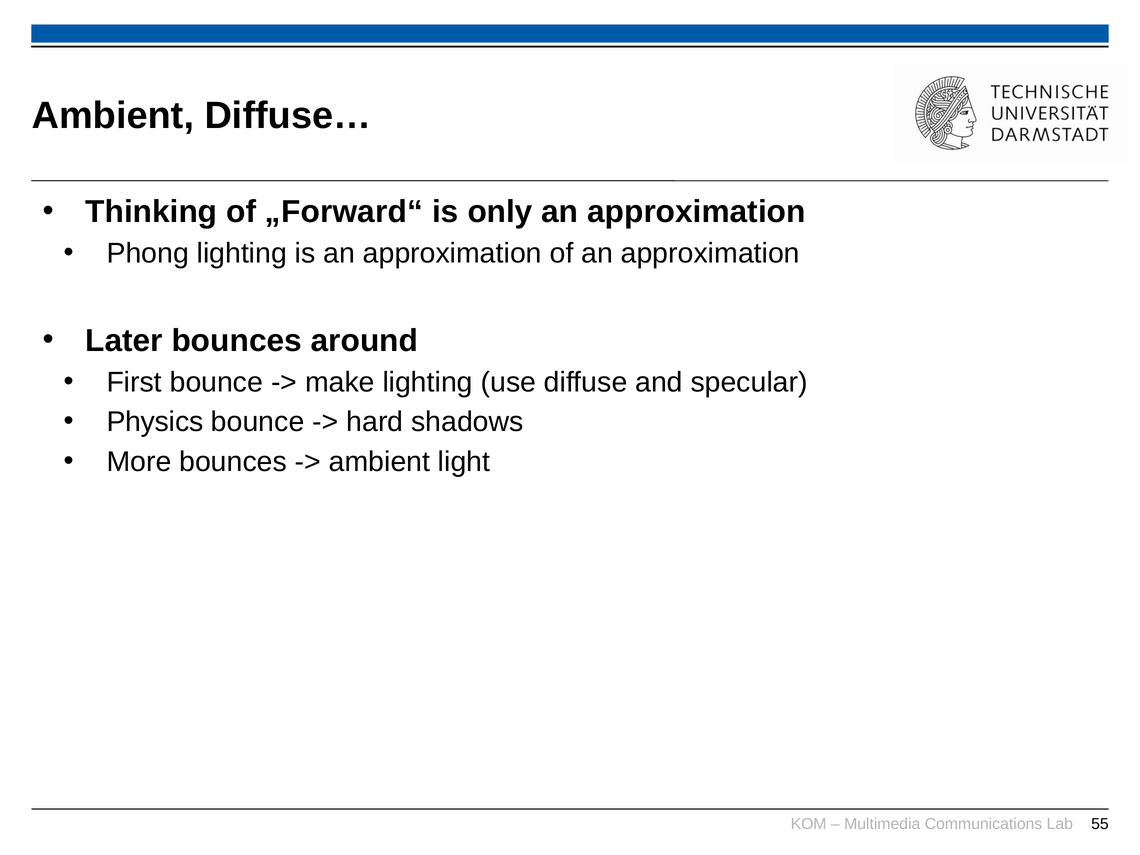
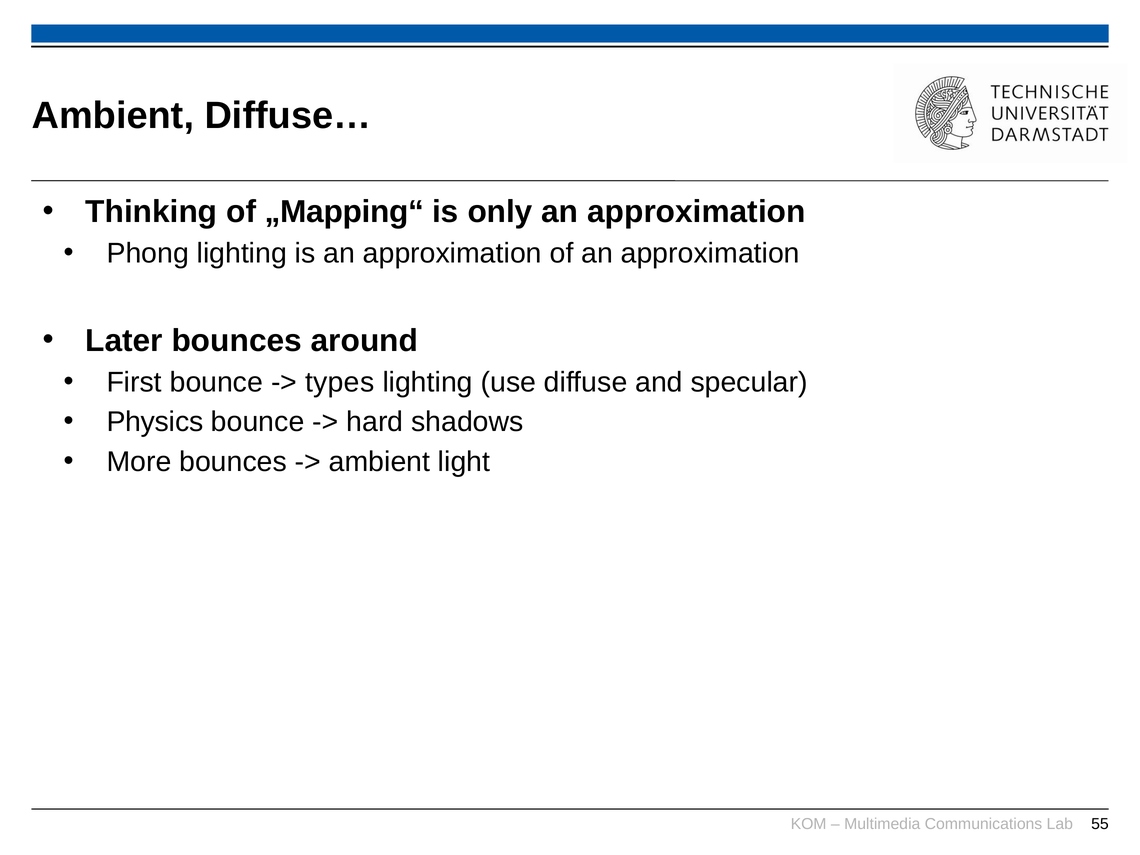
„Forward“: „Forward“ -> „Mapping“ (344, 212)
make: make -> types (340, 382)
